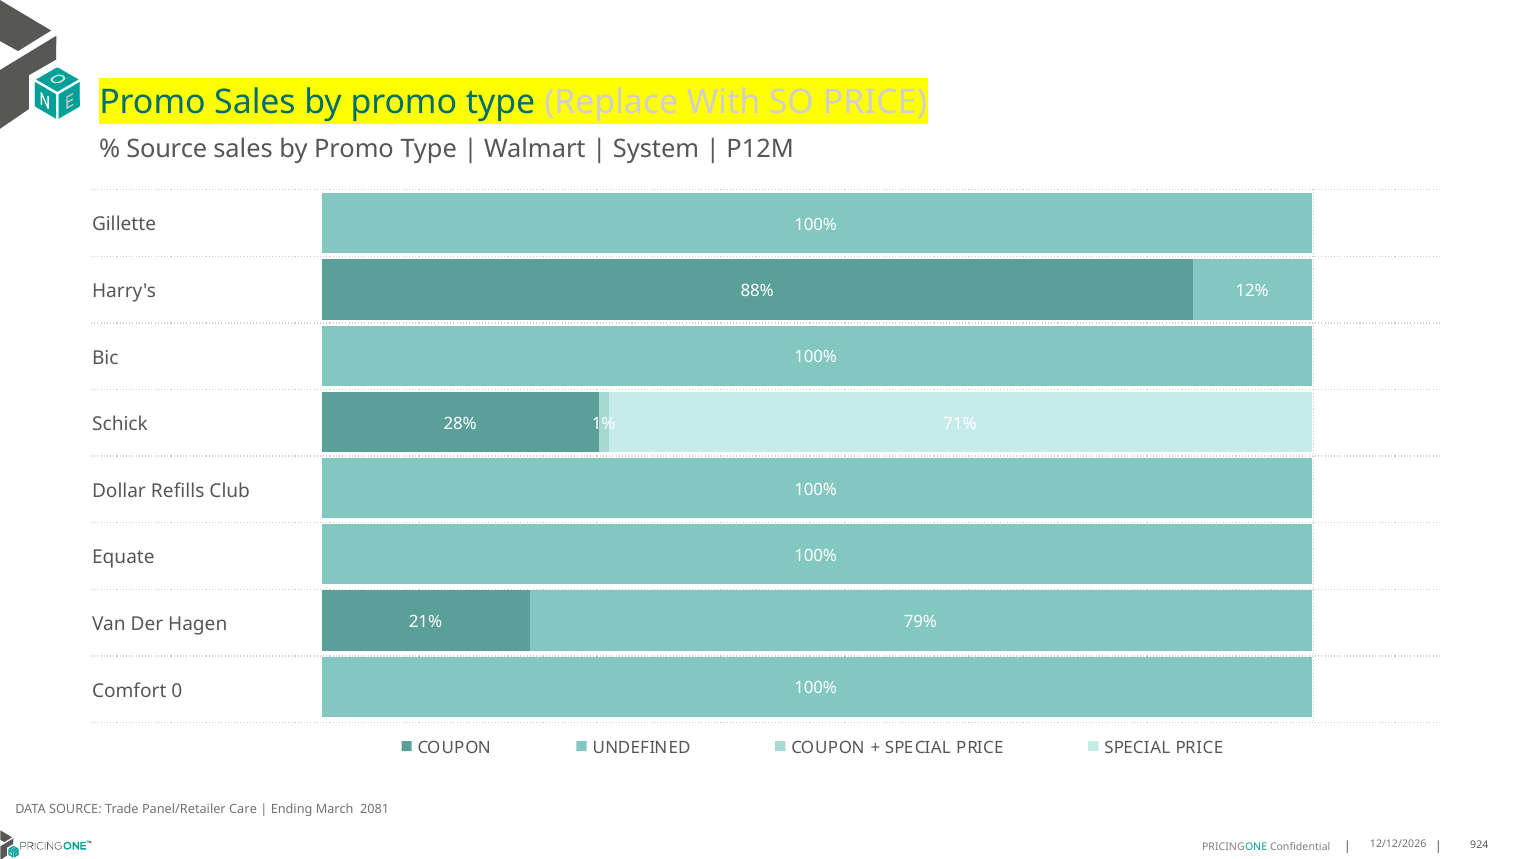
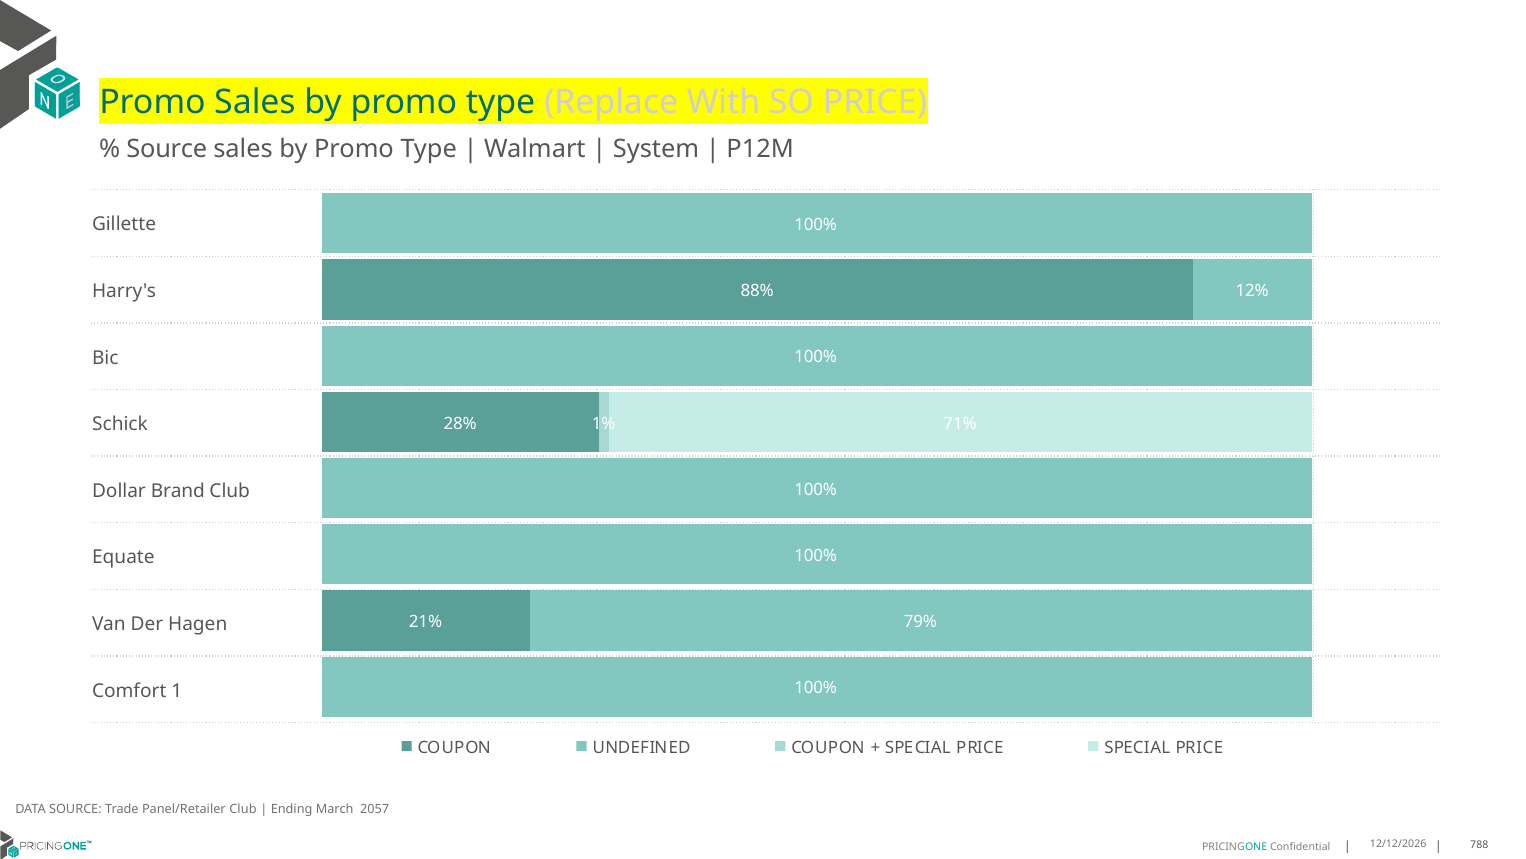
Refills: Refills -> Brand (178, 491)
0: 0 -> 1 (177, 690)
Panel/Retailer Care: Care -> Club (243, 808)
2081: 2081 -> 2057 (375, 808)
924: 924 -> 788 (1479, 844)
